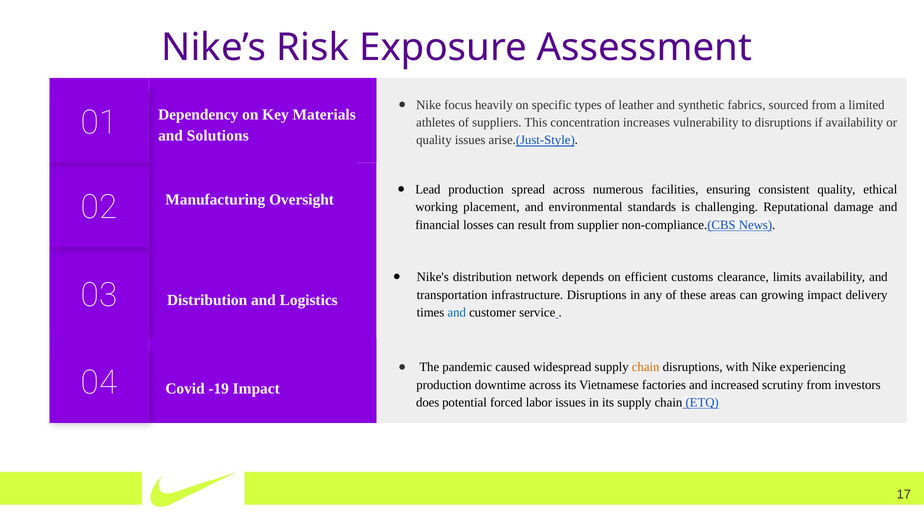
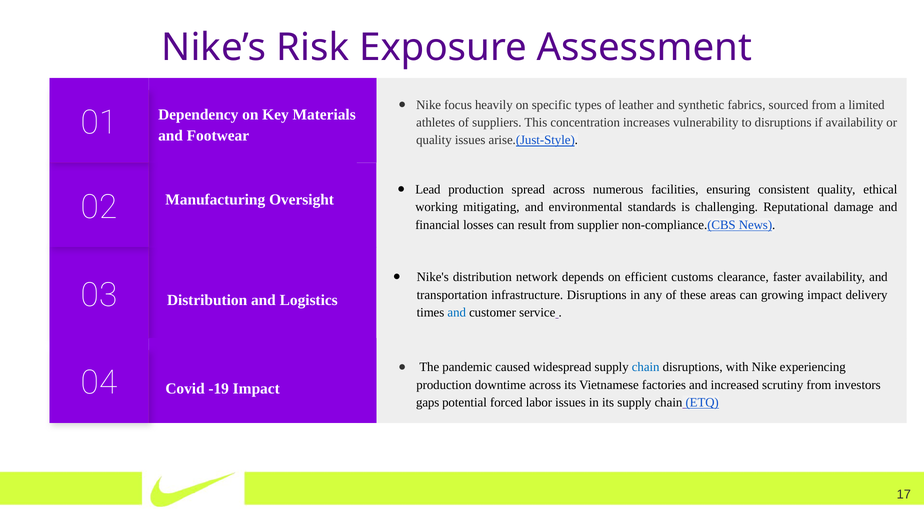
Solutions: Solutions -> Footwear (218, 136)
placement: placement -> mitigating (491, 207)
limits: limits -> faster (787, 277)
chain colour: orange -> blue (646, 367)
does: does -> gaps (428, 402)
